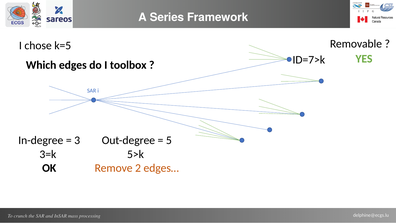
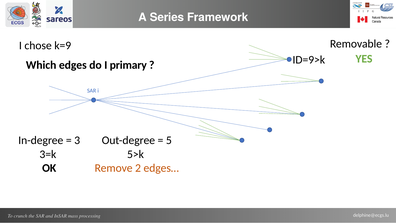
k=5: k=5 -> k=9 (63, 46)
ID=7>k: ID=7>k -> ID=9>k (309, 60)
toolbox: toolbox -> primary (128, 65)
